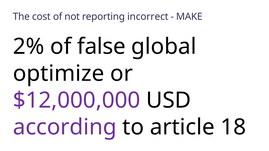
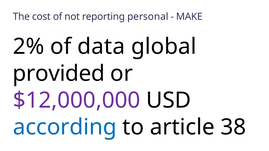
incorrect: incorrect -> personal (148, 17)
false: false -> data (101, 47)
optimize: optimize -> provided (59, 74)
according colour: purple -> blue (65, 127)
18: 18 -> 38 (233, 127)
